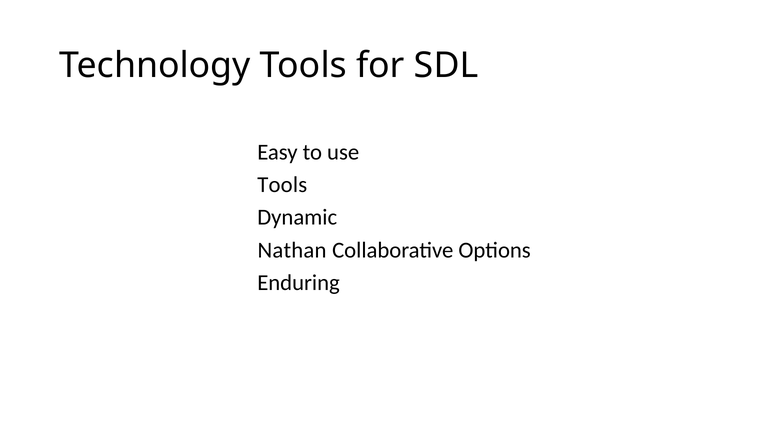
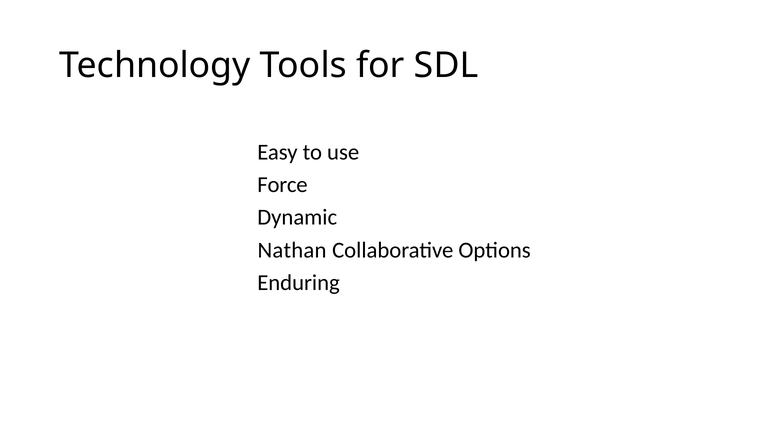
Tools: Tools -> Force (282, 185)
